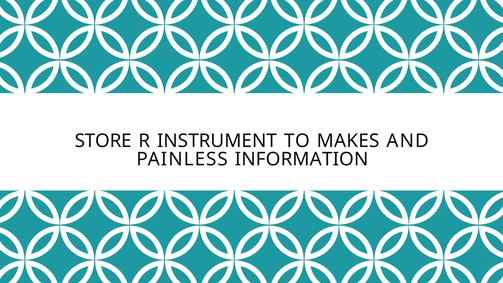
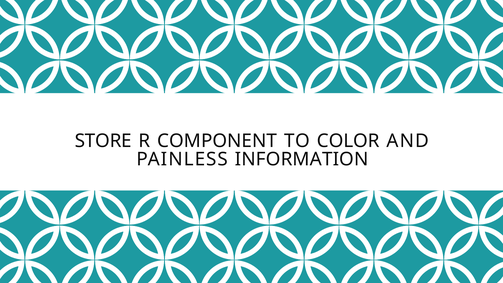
INSTRUMENT: INSTRUMENT -> COMPONENT (217, 141)
MAKES: MAKES -> COLOR (348, 141)
